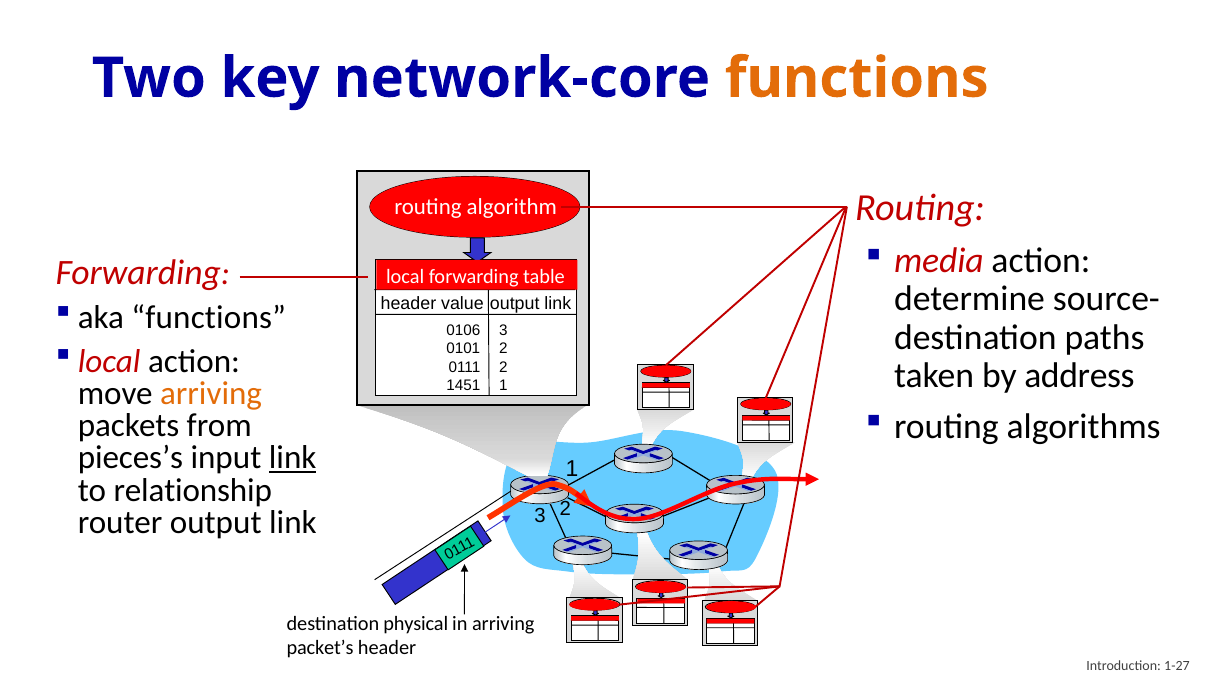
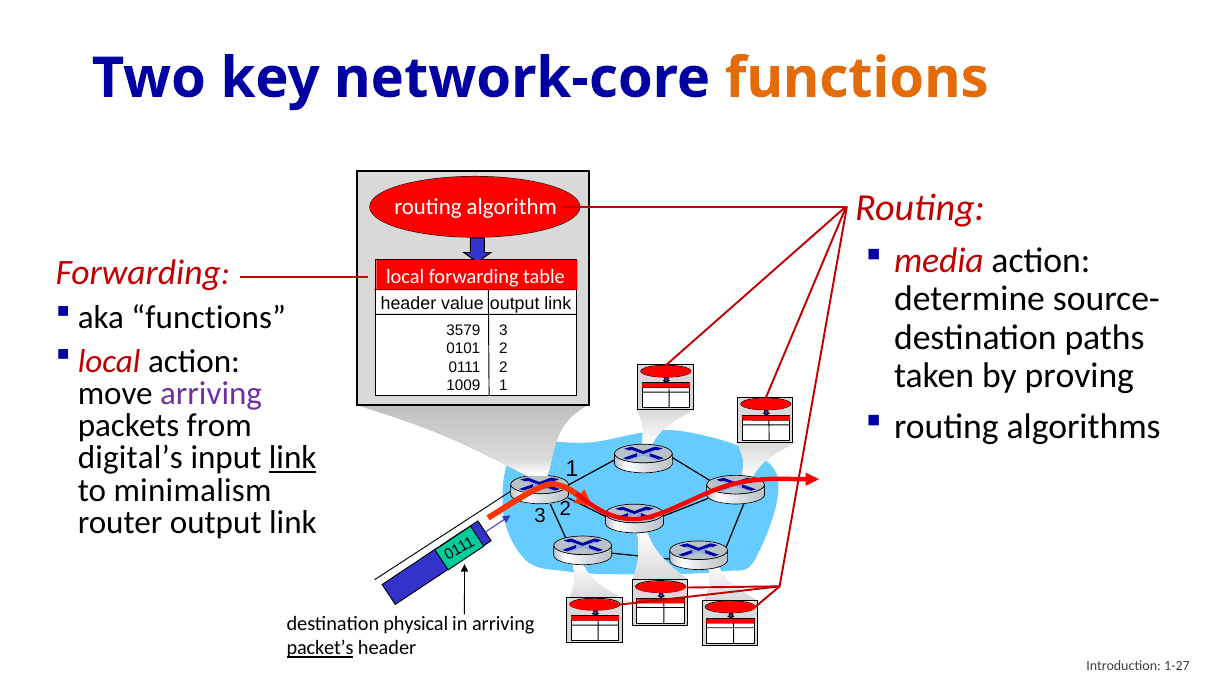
0106: 0106 -> 3579 (463, 330)
address: address -> proving (1079, 376)
1451: 1451 -> 1009 (463, 385)
arriving colour: orange -> purple (211, 393)
pieces’s: pieces’s -> digital’s (130, 458)
relationship: relationship -> minimalism (193, 490)
packet’s underline: none -> present (320, 648)
